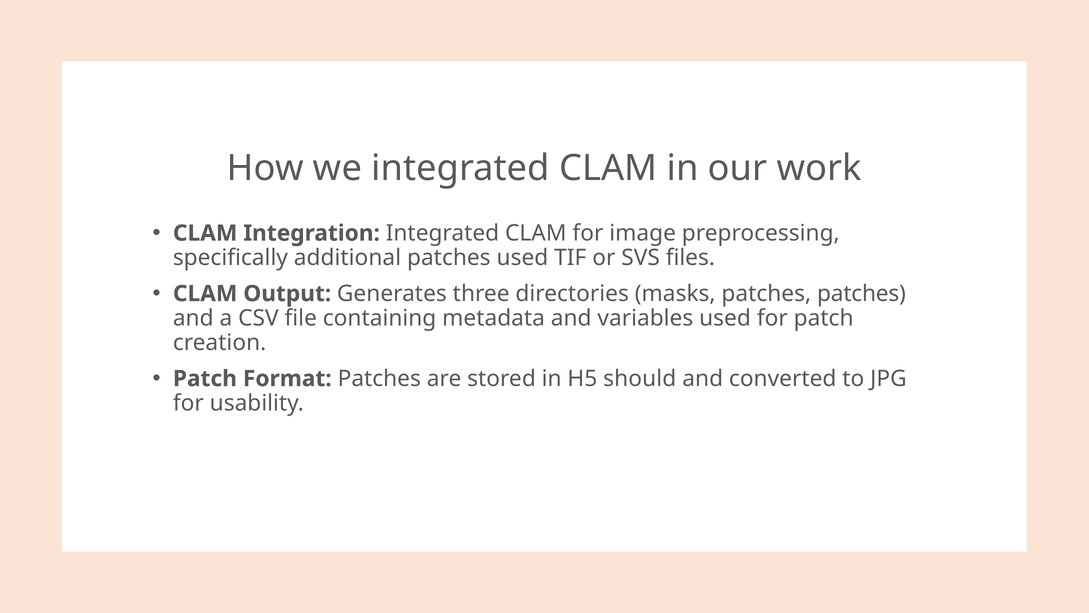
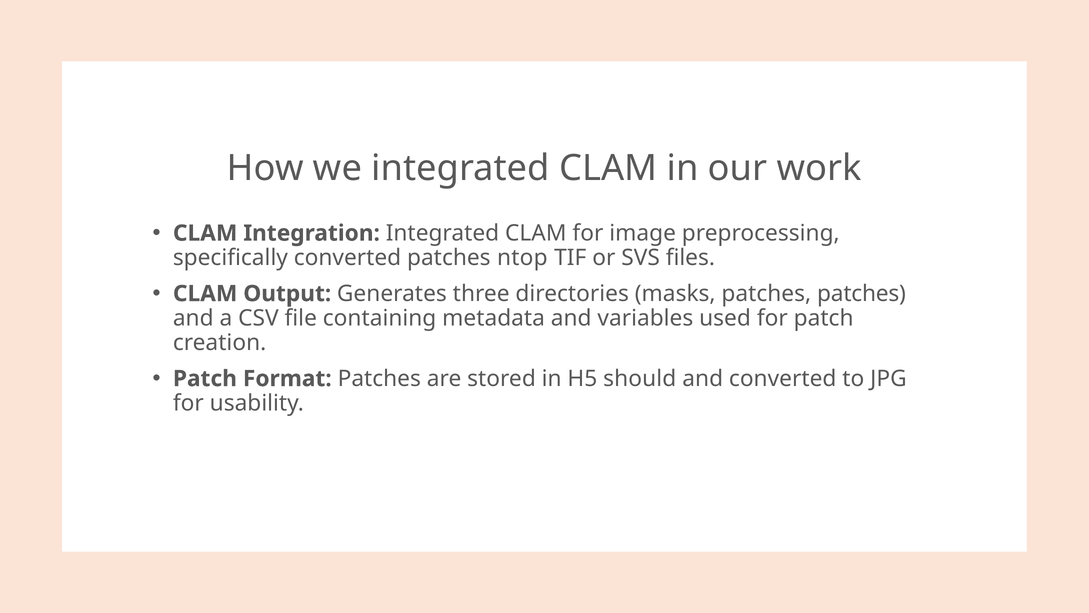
specifically additional: additional -> converted (347, 258)
patches used: used -> ntop (522, 258)
